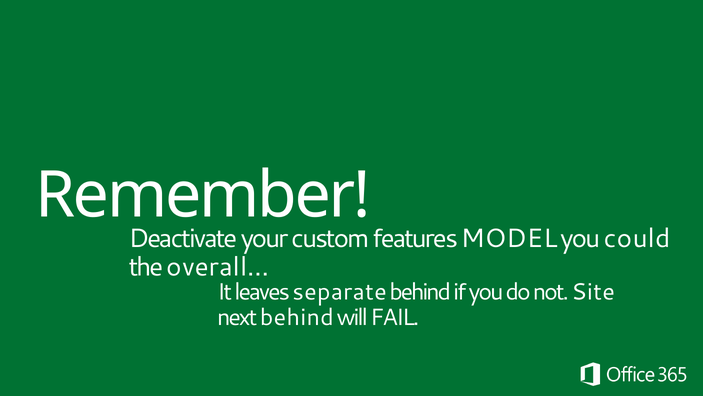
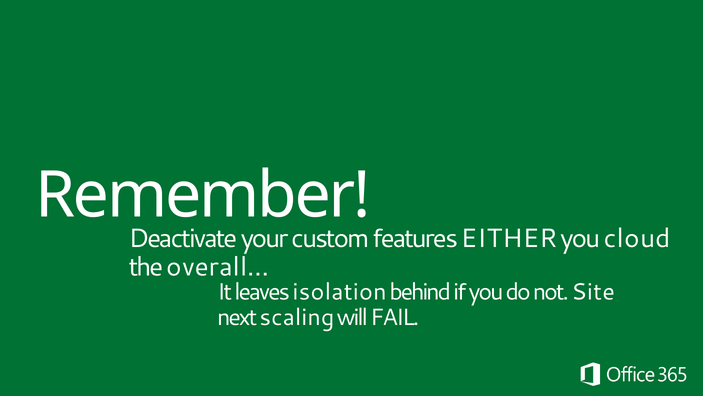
MODEL: MODEL -> EITHER (509, 238)
could: could -> cloud (637, 238)
separate: separate -> isolation (340, 292)
next behind: behind -> scaling (297, 317)
